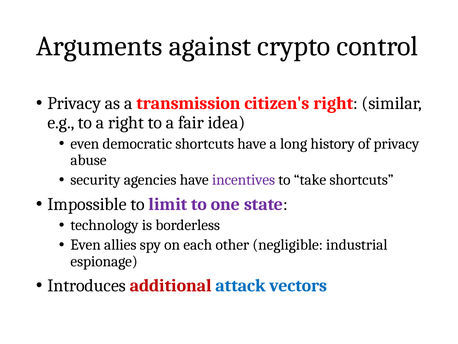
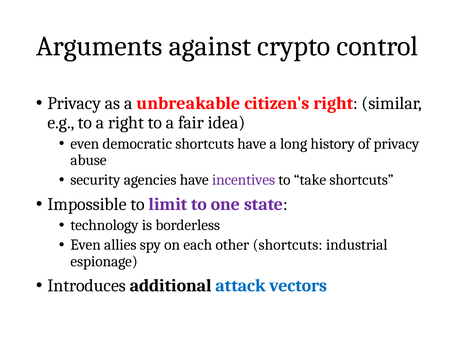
transmission: transmission -> unbreakable (188, 103)
other negligible: negligible -> shortcuts (288, 245)
additional colour: red -> black (171, 285)
